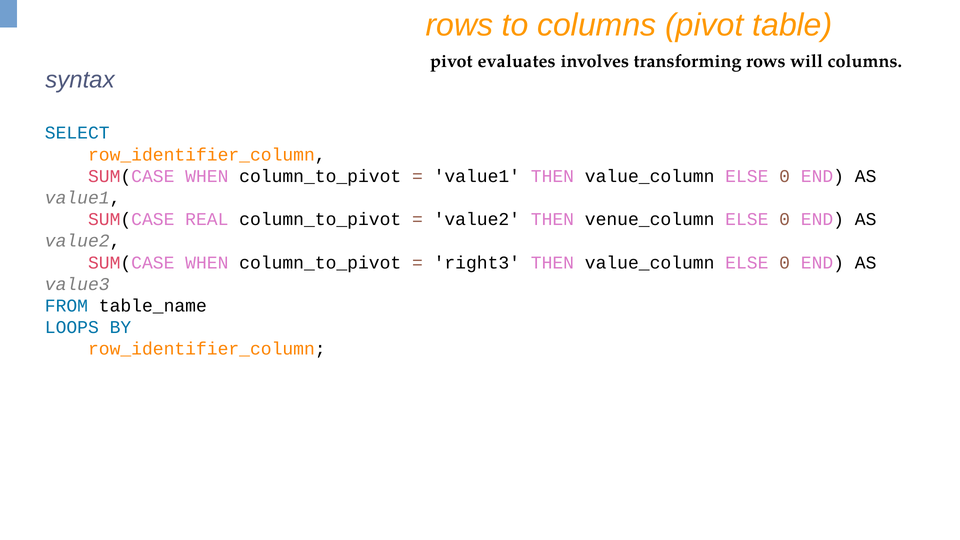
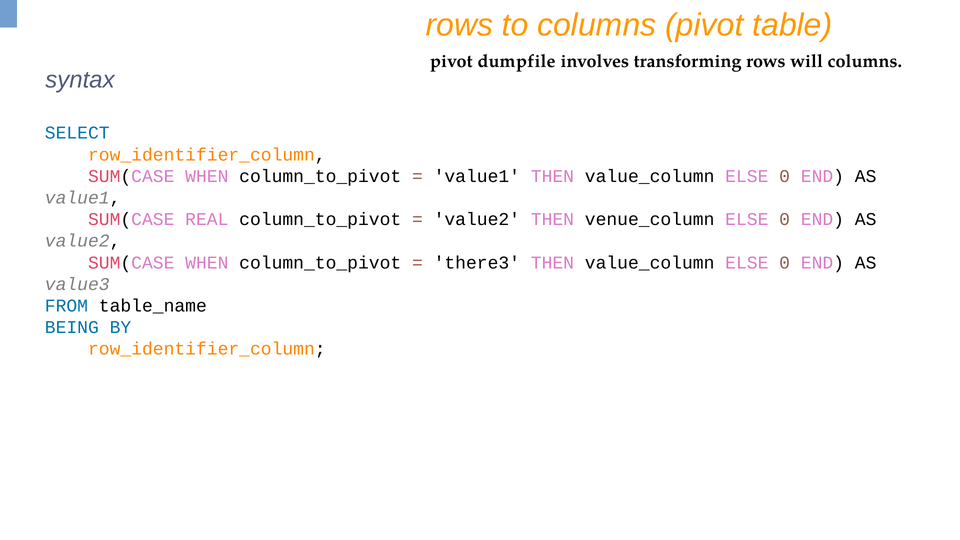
evaluates: evaluates -> dumpfile (517, 61)
right3: right3 -> there3 (477, 263)
LOOPS: LOOPS -> BEING (72, 327)
